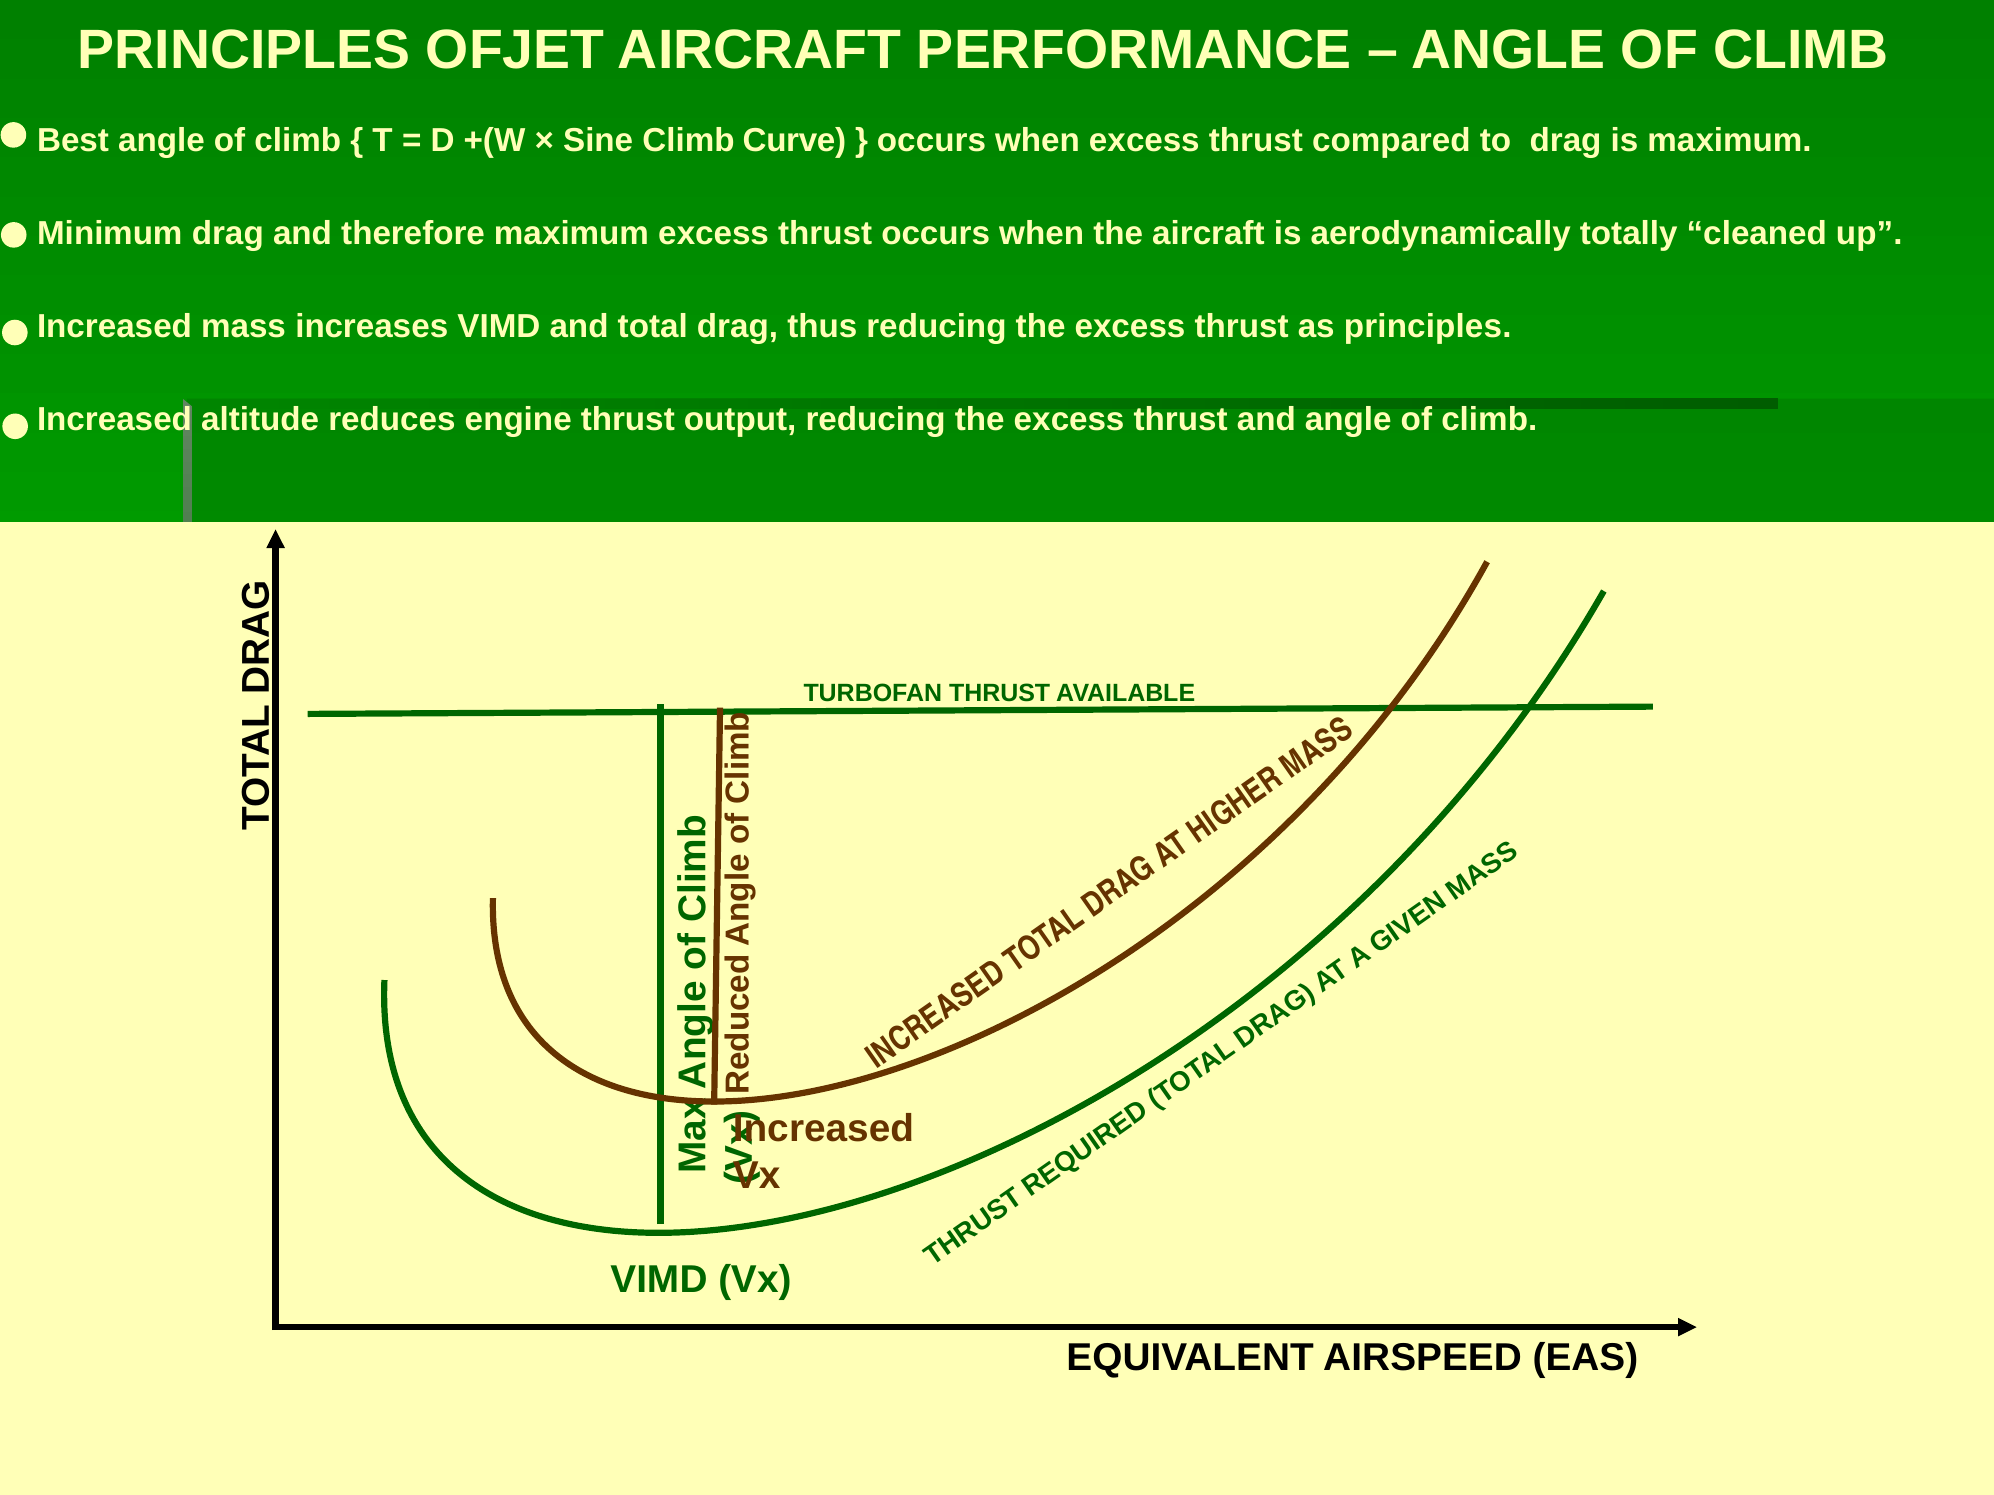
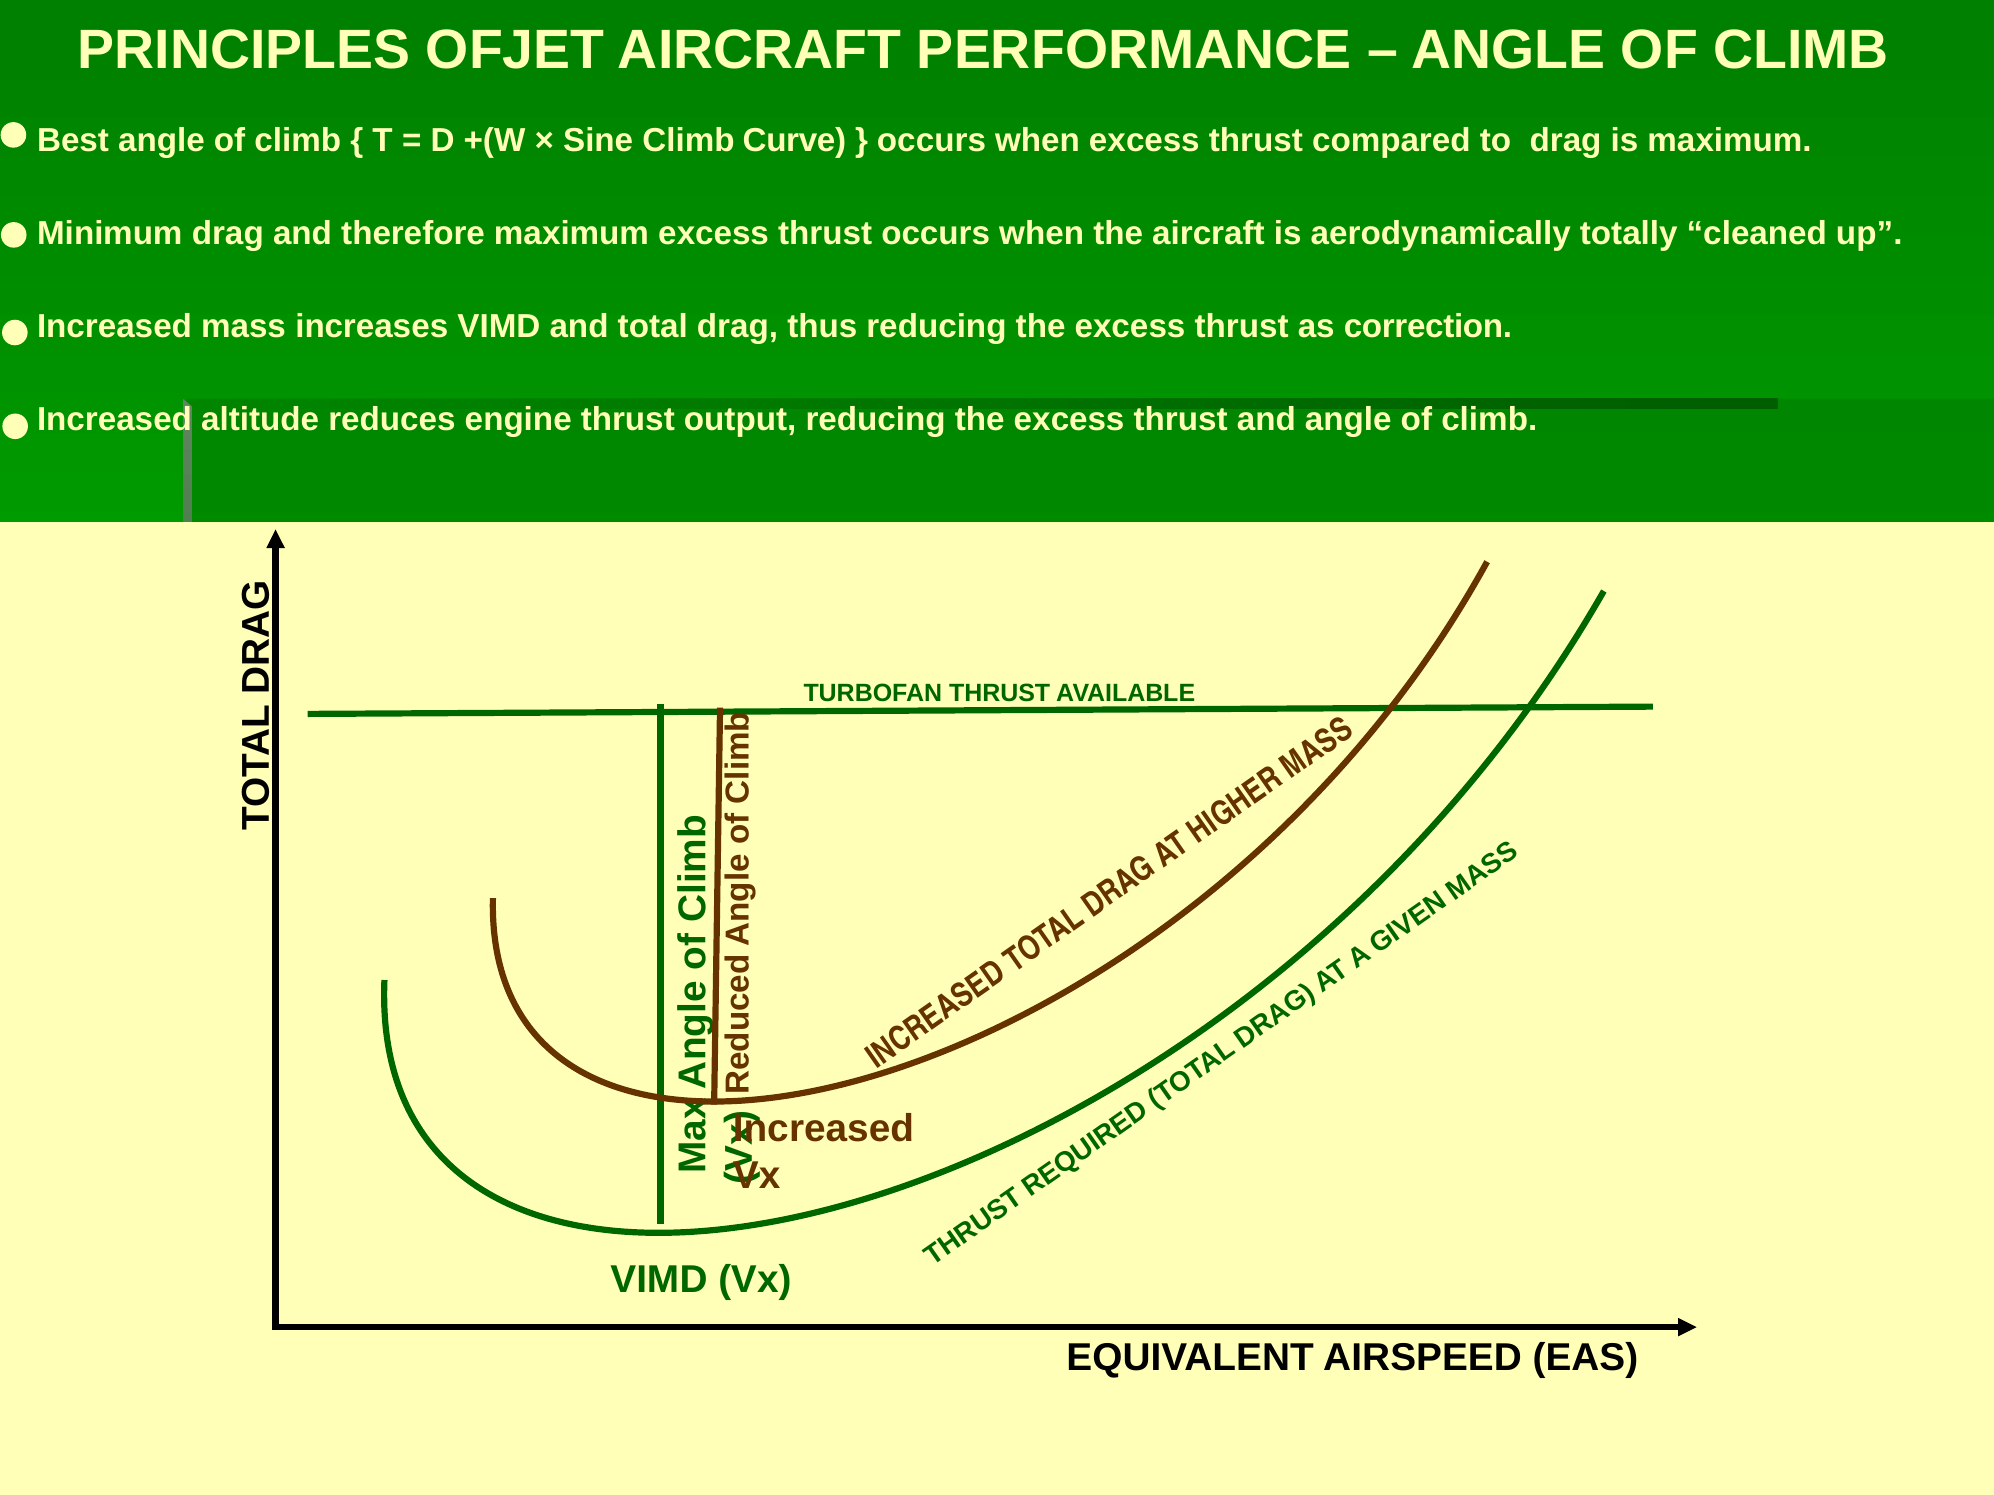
as principles: principles -> correction (1428, 326)
